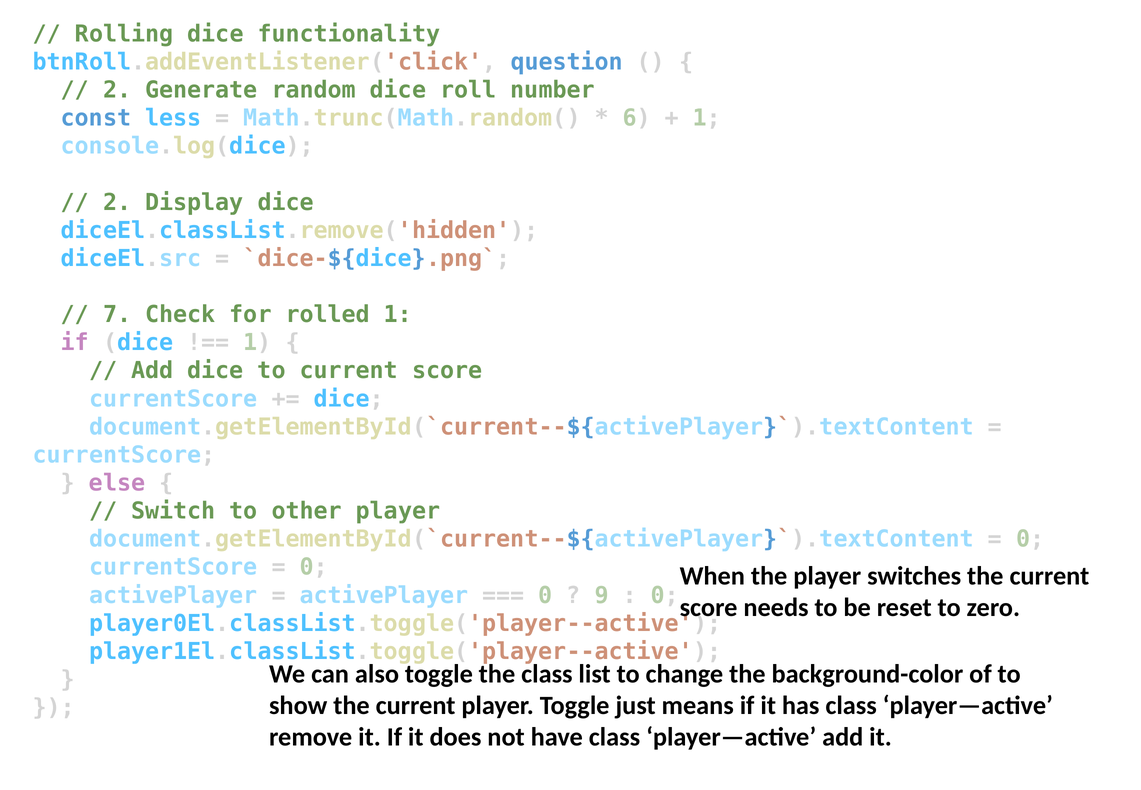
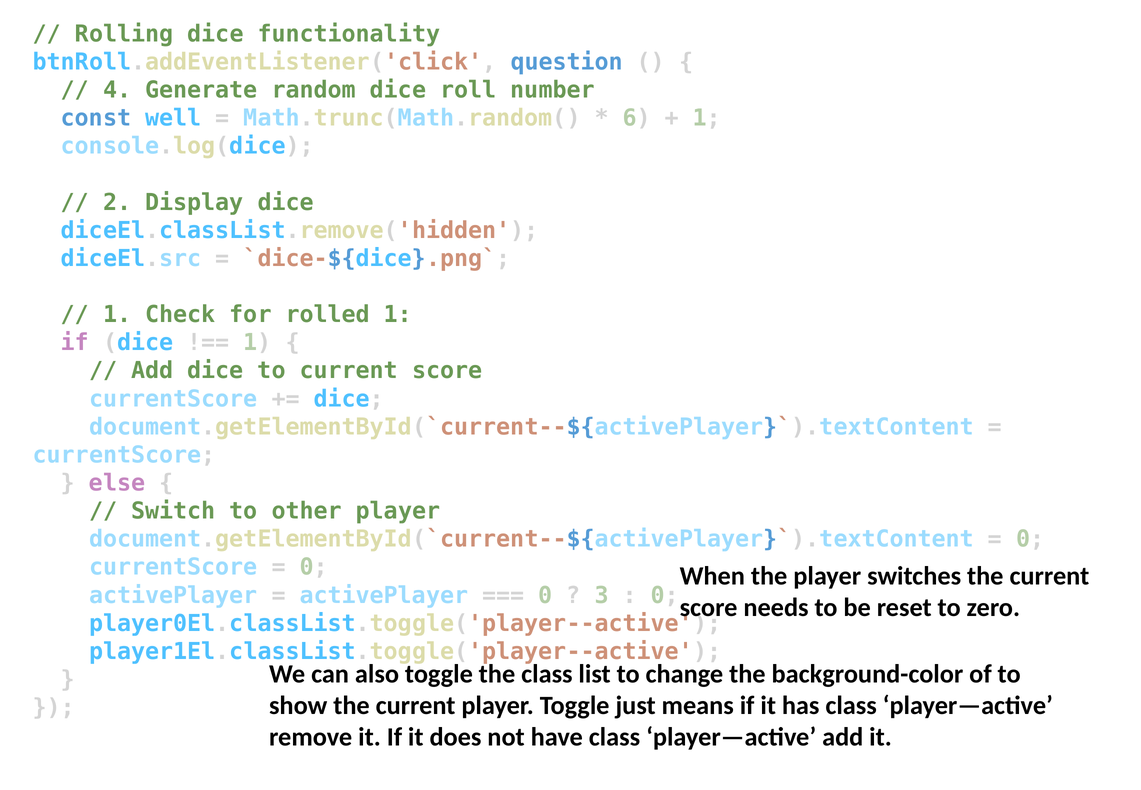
2: 2 -> 4 (117, 90)
less: less -> well (173, 118)
7: 7 -> 1 (117, 315)
9: 9 -> 3 (602, 595)
